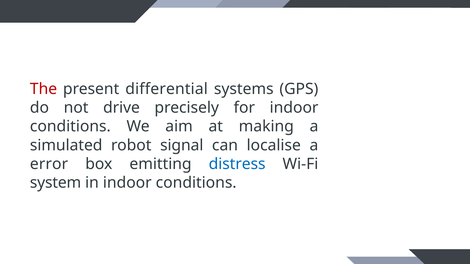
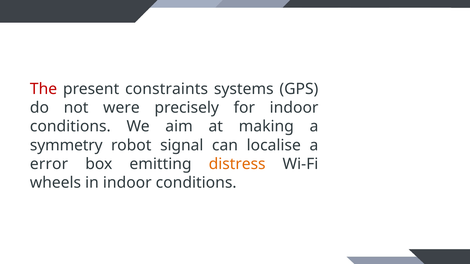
differential: differential -> constraints (167, 89)
drive: drive -> were (121, 108)
simulated: simulated -> symmetry (66, 145)
distress colour: blue -> orange (237, 164)
system: system -> wheels (55, 183)
